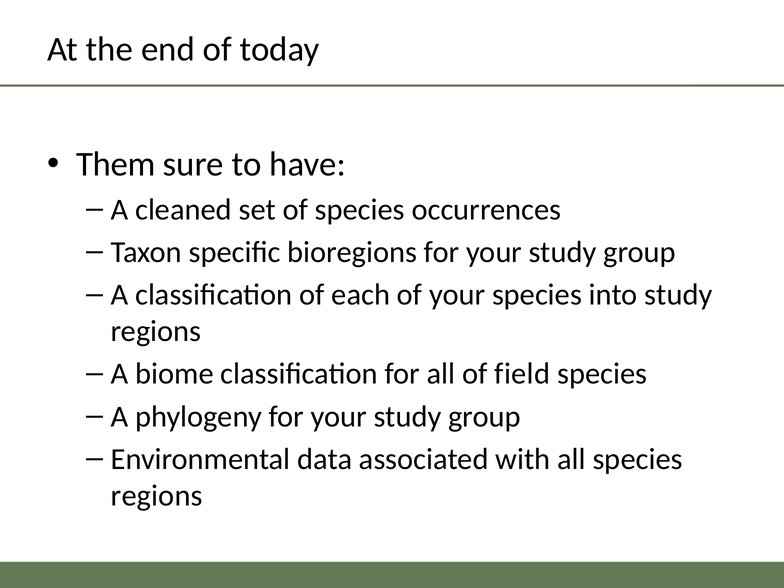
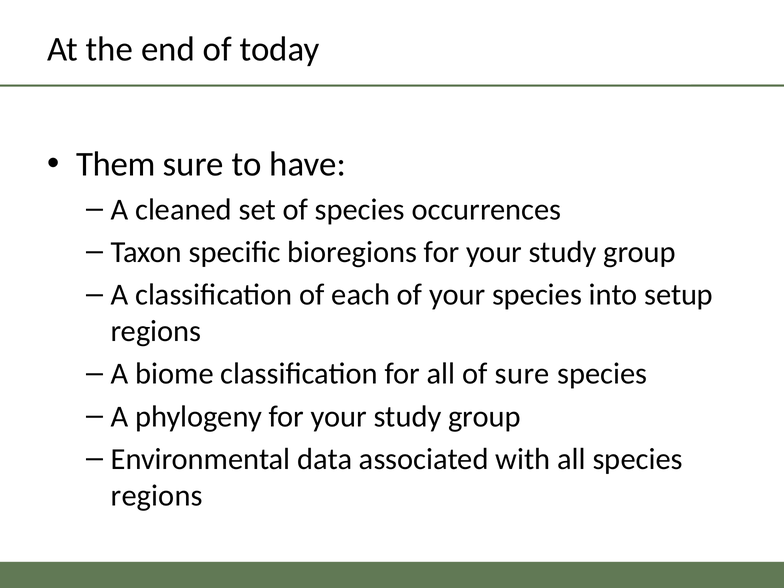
into study: study -> setup (679, 295)
of field: field -> sure (522, 374)
